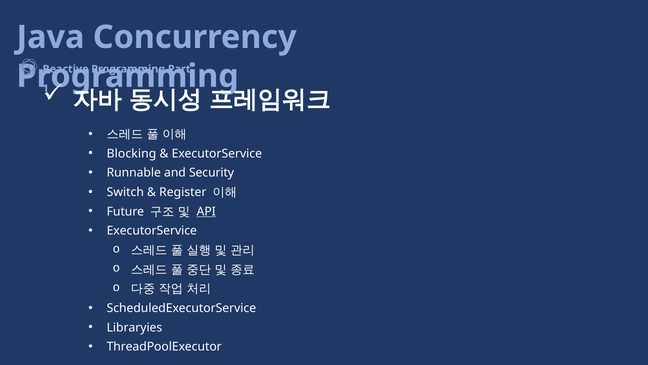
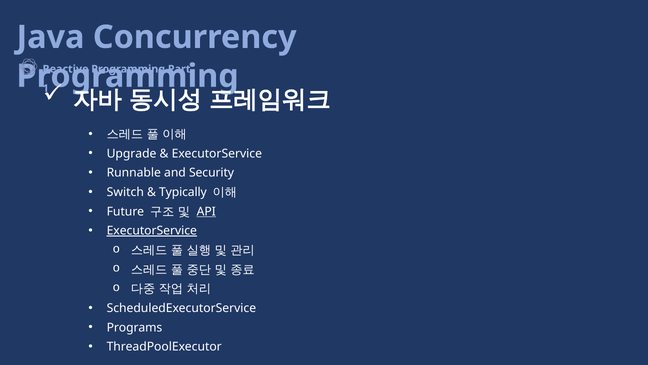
Blocking: Blocking -> Upgrade (132, 153)
Register: Register -> Typically (183, 192)
ExecutorService underline: none -> present (152, 231)
Libraryies: Libraryies -> Programs (134, 327)
